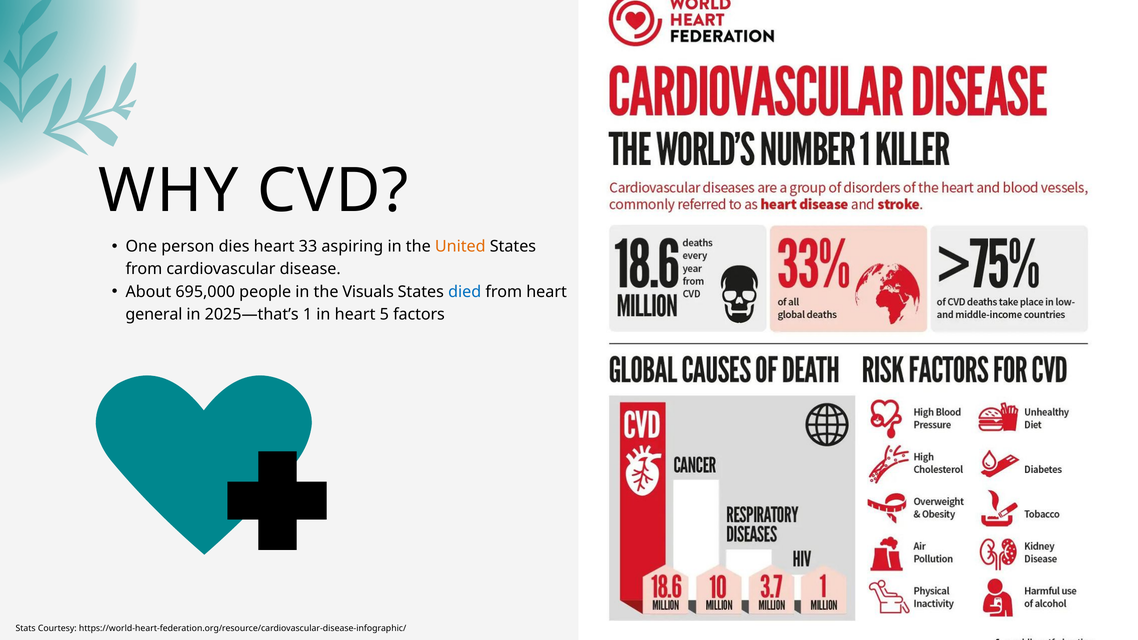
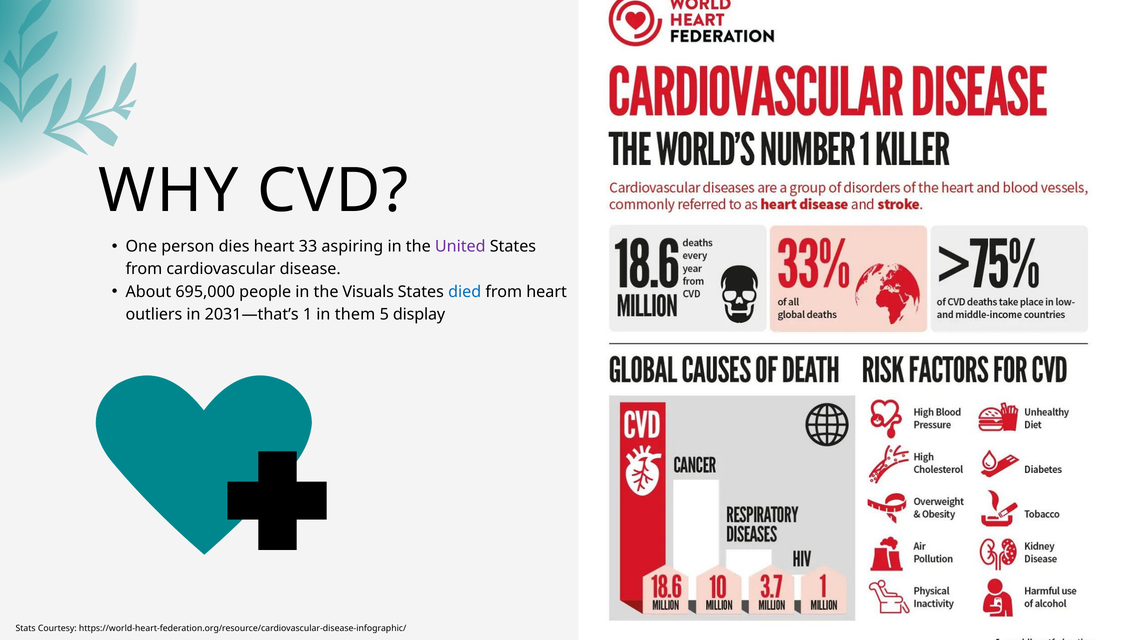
United colour: orange -> purple (460, 247)
general: general -> outliers (154, 314)
2025—that’s: 2025—that’s -> 2031—that’s (252, 314)
in heart: heart -> them (355, 314)
factors: factors -> display (419, 314)
